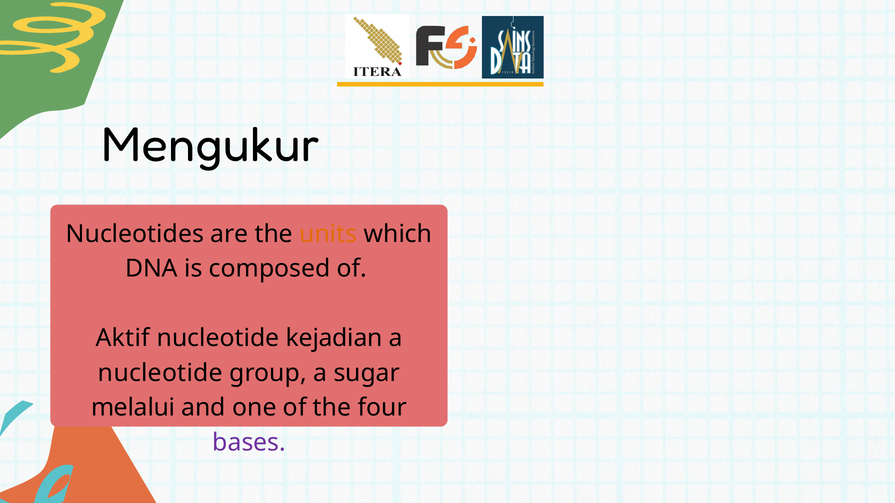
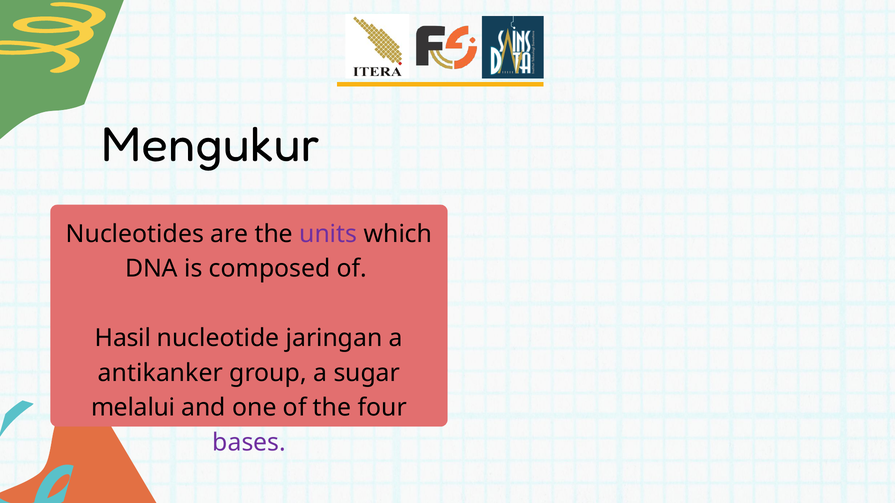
units colour: orange -> purple (328, 234)
Aktif: Aktif -> Hasil (123, 338)
kejadian: kejadian -> jaringan (334, 338)
nucleotide: nucleotide -> antikanker (160, 373)
